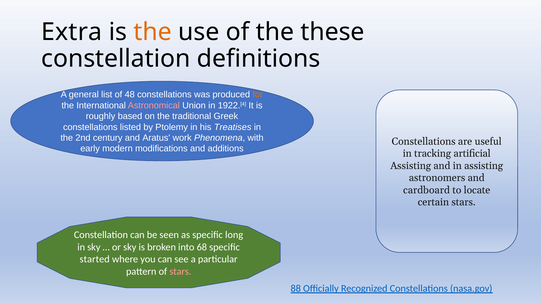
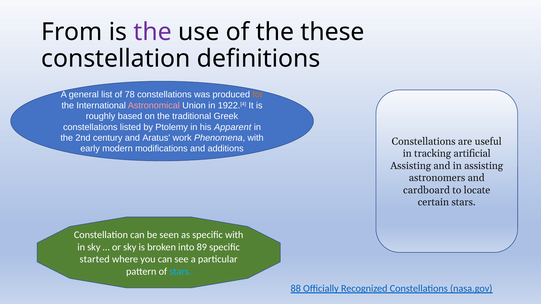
Extra: Extra -> From (72, 32)
the colour: orange -> purple (153, 32)
48: 48 -> 78 (130, 95)
Treatises: Treatises -> Apparent (233, 127)
specific long: long -> with (234, 235)
68: 68 -> 89 (202, 247)
stars colour: pink -> light blue (180, 272)
